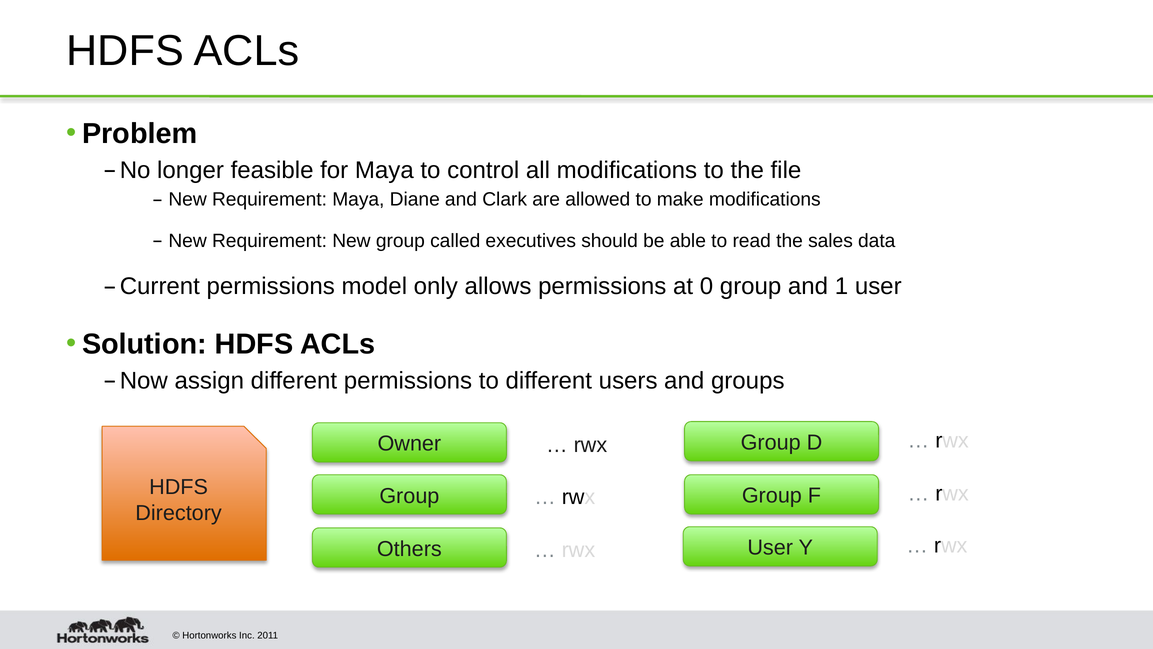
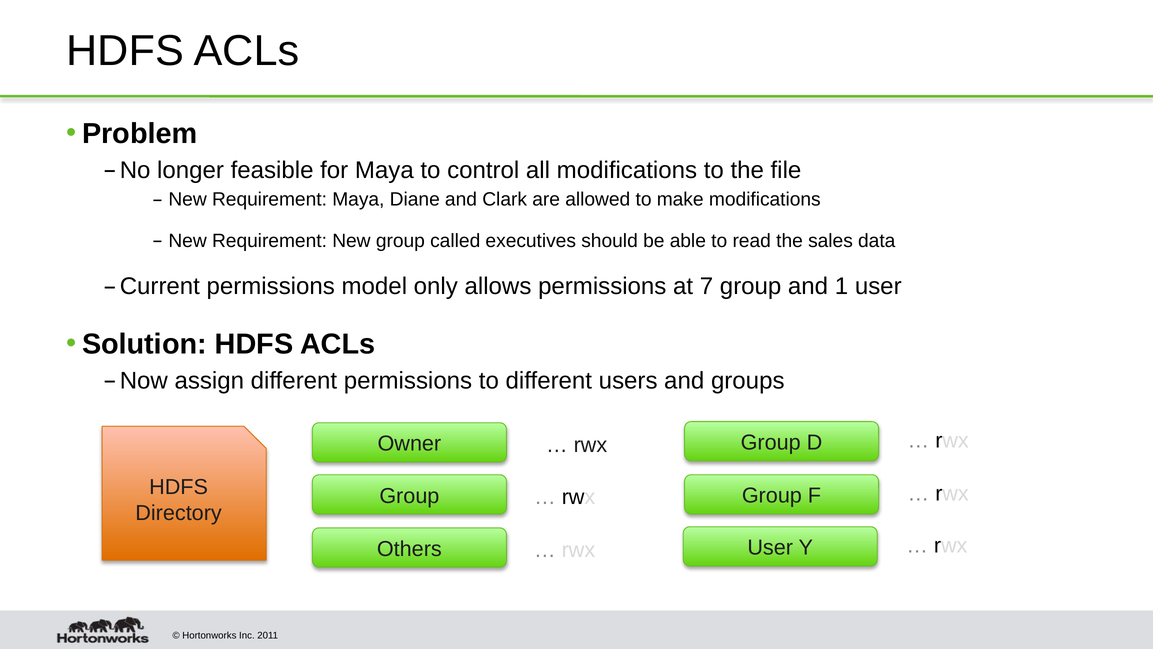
0: 0 -> 7 (707, 286)
